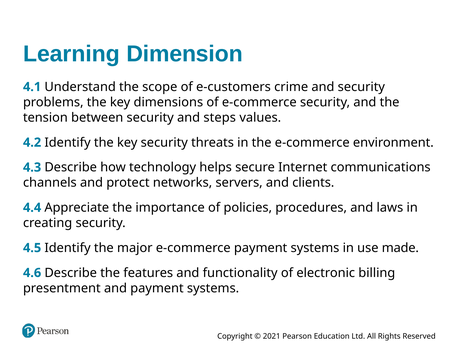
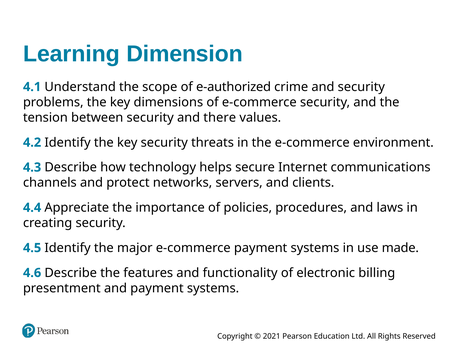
e-customers: e-customers -> e-authorized (234, 87)
steps: steps -> there (220, 118)
